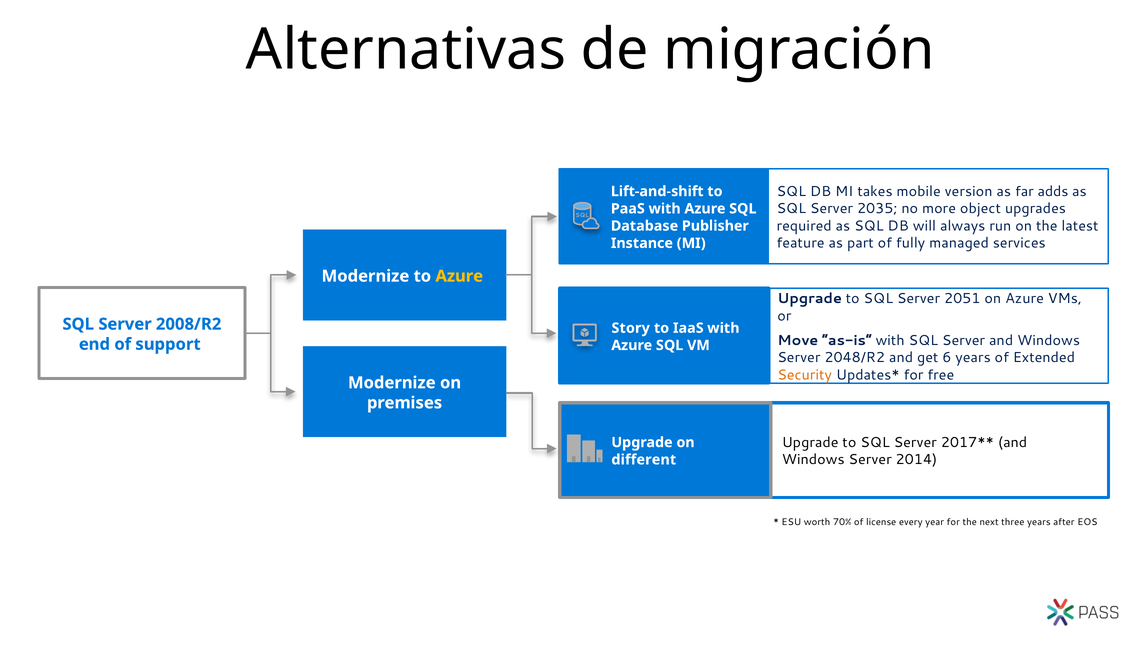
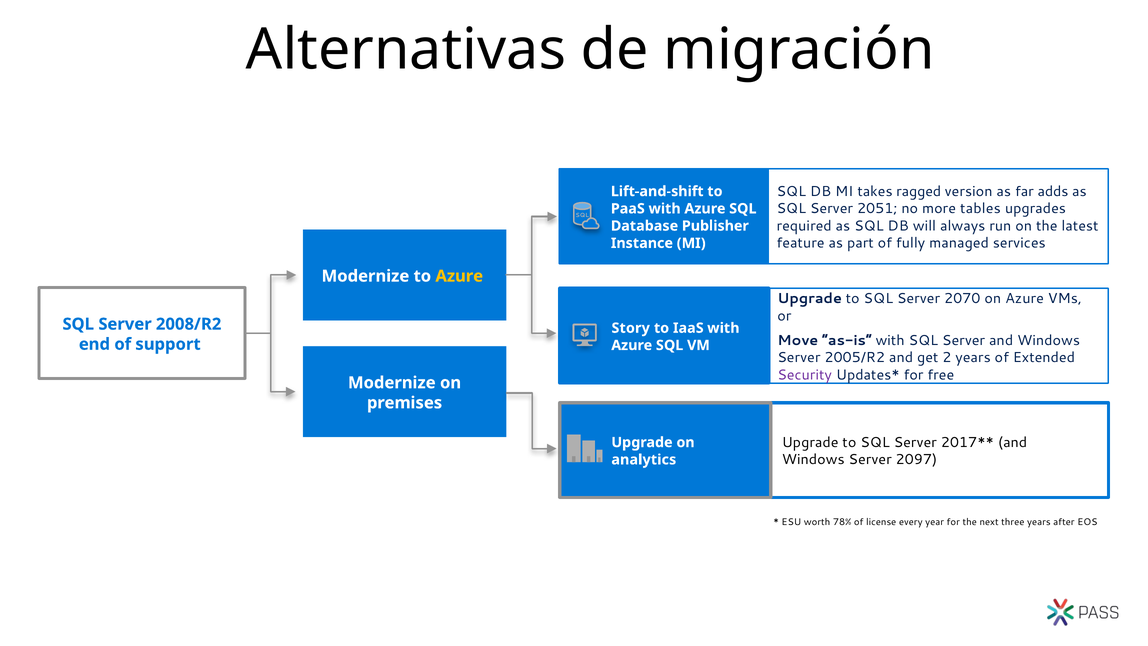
mobile: mobile -> ragged (919, 191)
2035: 2035 -> 2051 (877, 209)
object: object -> tables (980, 209)
2051: 2051 -> 2070 (962, 298)
2048/R2: 2048/R2 -> 2005/R2 (855, 357)
6: 6 -> 2 (947, 357)
Security colour: orange -> purple (805, 375)
2014: 2014 -> 2097 (916, 460)
different: different -> analytics (644, 460)
70%: 70% -> 78% (842, 522)
